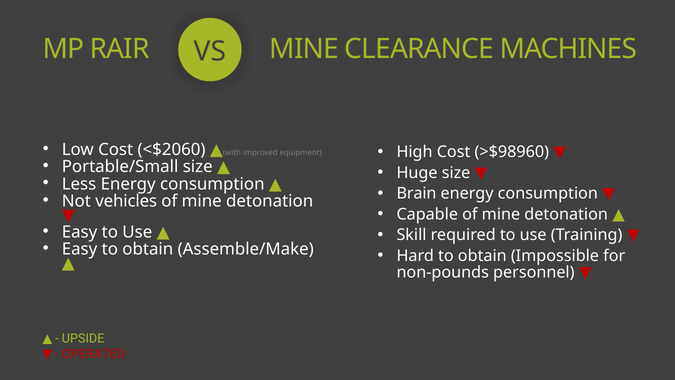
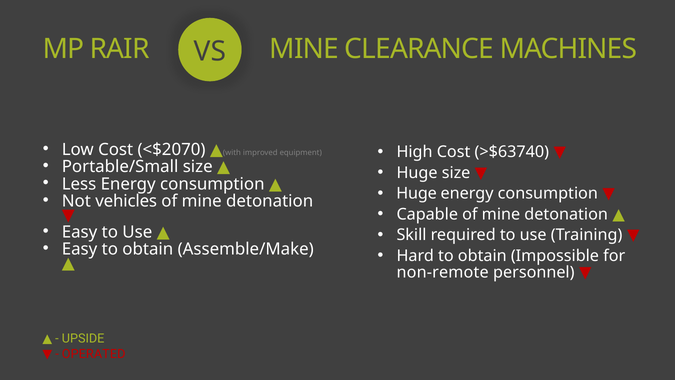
<$2060: <$2060 -> <$2070 (172, 150)
>$98960: >$98960 -> >$63740 (512, 152)
Brain: Brain -> Huge (417, 193)
non-pounds: non-pounds -> non-remote (443, 272)
